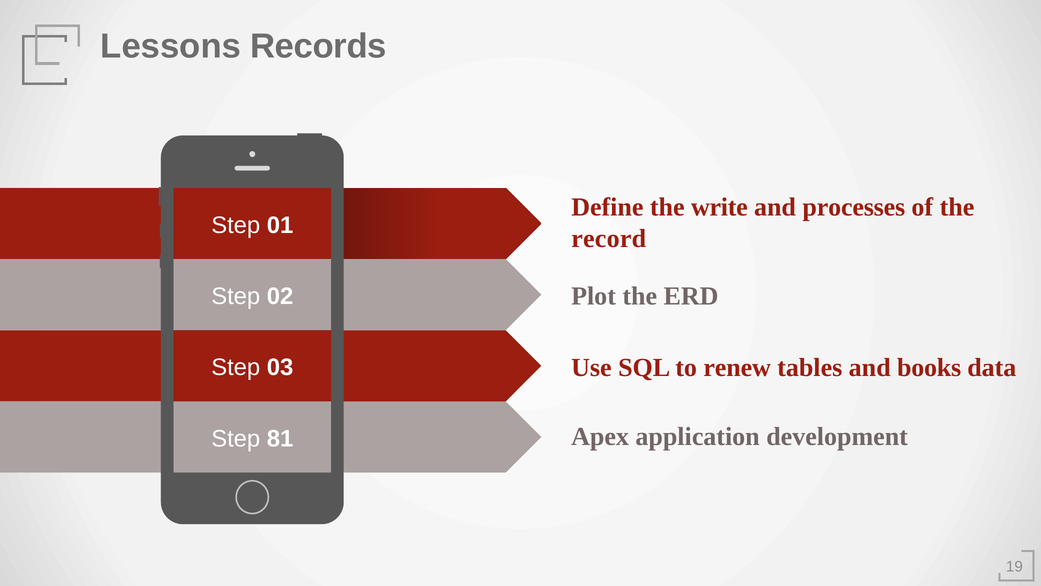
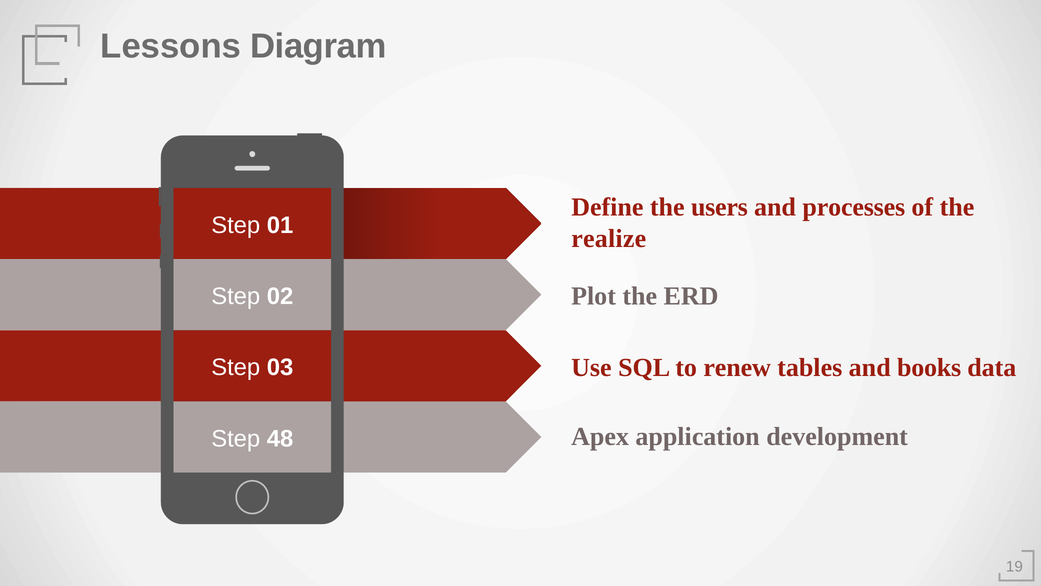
Records: Records -> Diagram (318, 46)
write: write -> users (719, 207)
record: record -> realize (609, 238)
81: 81 -> 48 (280, 438)
